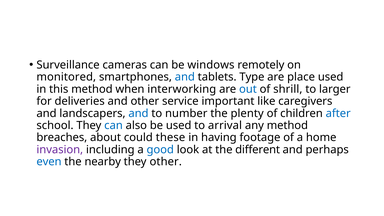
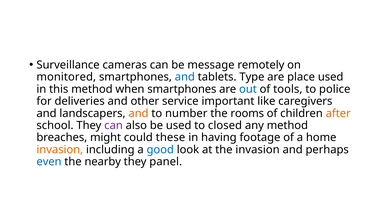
windows: windows -> message (211, 65)
when interworking: interworking -> smartphones (182, 89)
shrill: shrill -> tools (288, 89)
larger: larger -> police (335, 89)
and colour: blue -> orange (138, 113)
plenty: plenty -> rooms (247, 113)
after colour: blue -> orange (338, 113)
can colour: blue -> purple (114, 125)
arrival: arrival -> closed (225, 125)
about: about -> might (106, 138)
invasion colour: purple -> orange (60, 150)
the different: different -> invasion (258, 150)
they other: other -> panel (166, 162)
